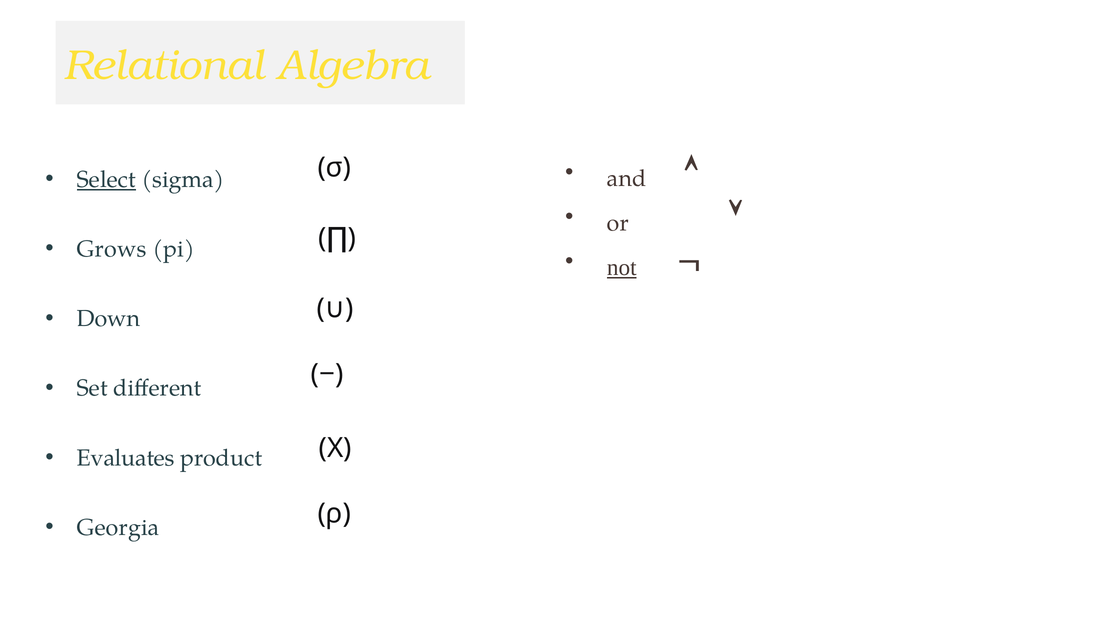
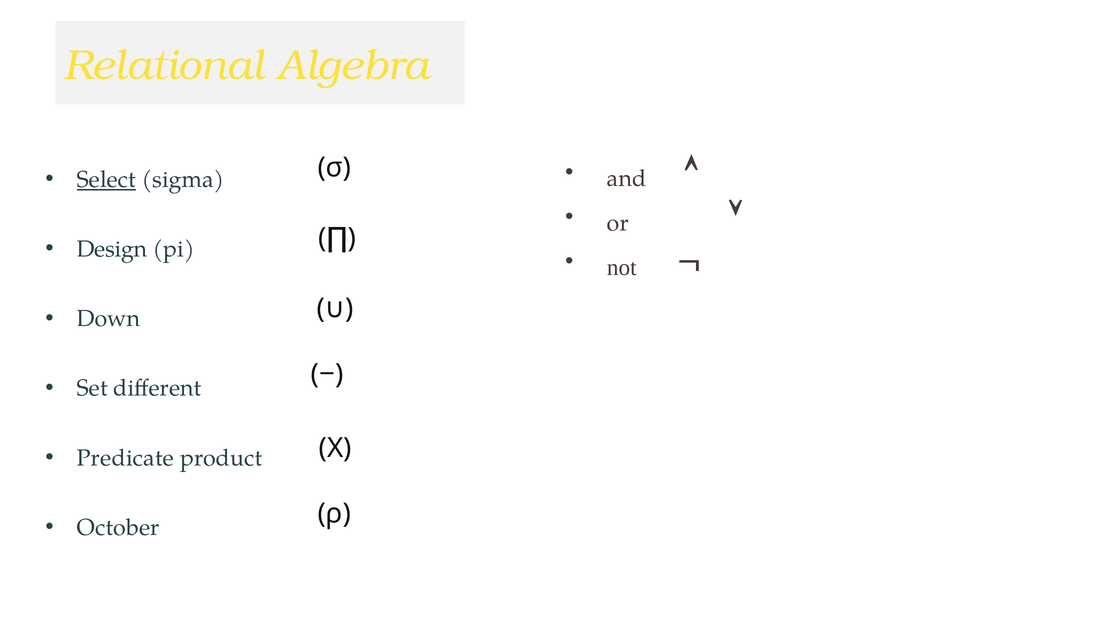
Grows: Grows -> Design (112, 249)
not underline: present -> none (622, 268)
Evaluates: Evaluates -> Predicate (125, 458)
Georgia: Georgia -> October (118, 528)
